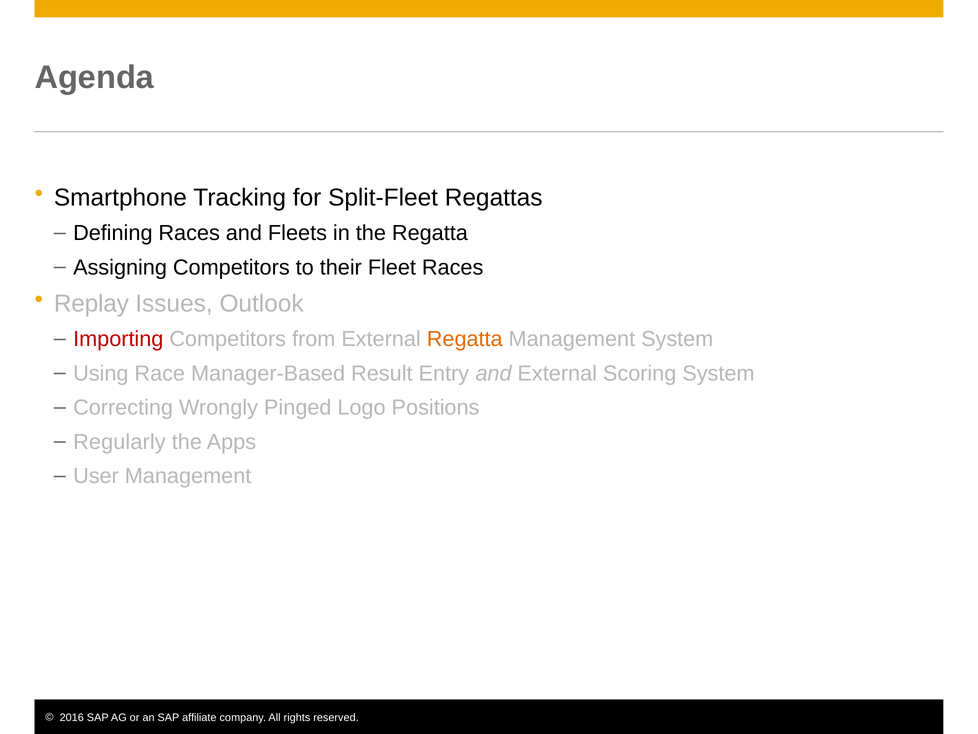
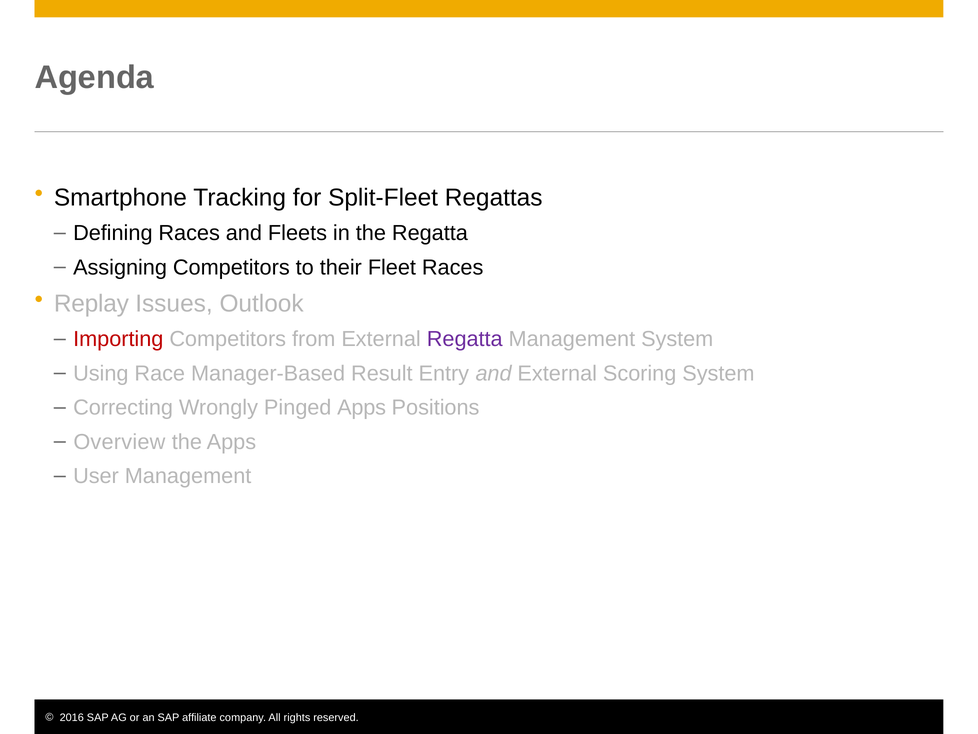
Regatta colour: orange -> purple (465, 339)
Pinged Logo: Logo -> Apps (362, 407)
Regularly: Regularly -> Overview (119, 442)
